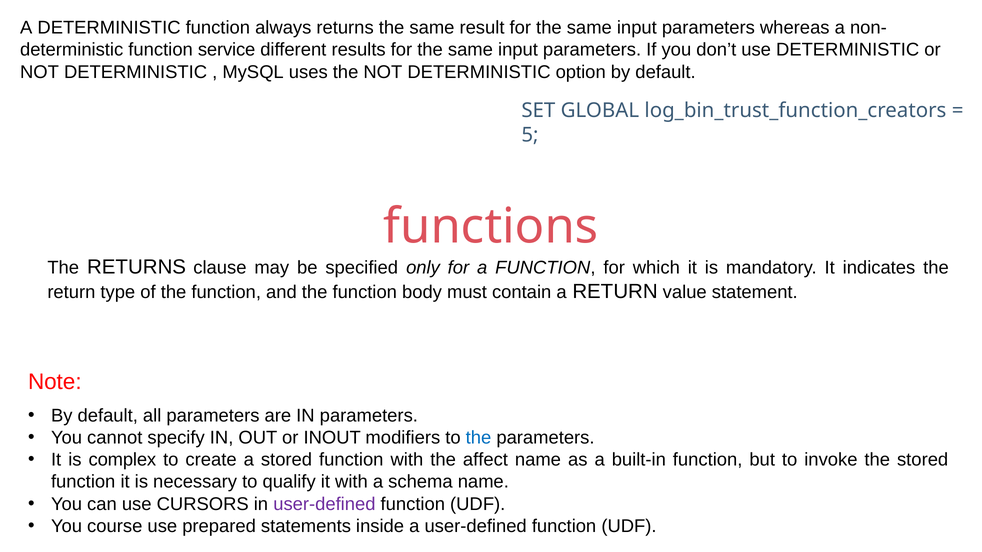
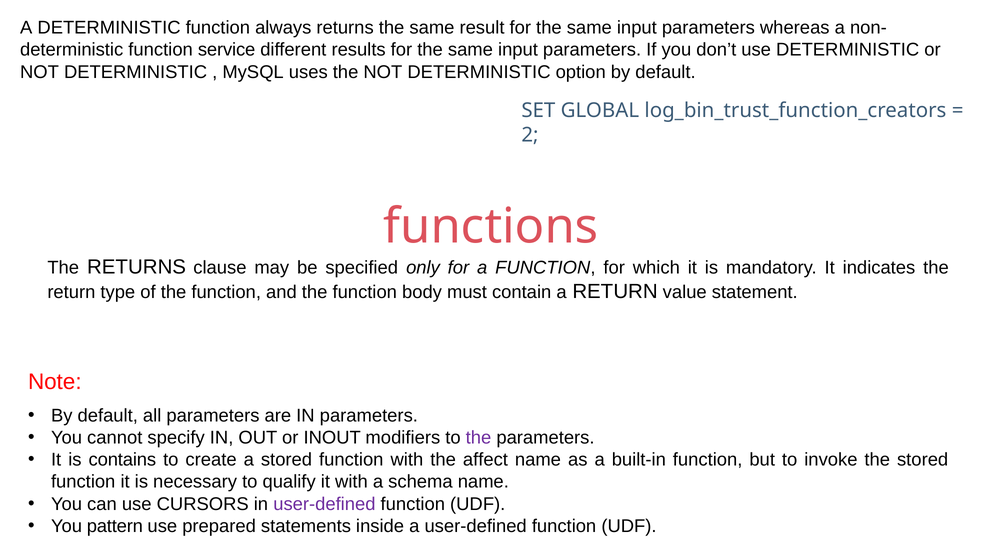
5: 5 -> 2 (530, 135)
the colour: blue -> purple (478, 438)
complex: complex -> contains (122, 460)
course: course -> pattern (115, 526)
